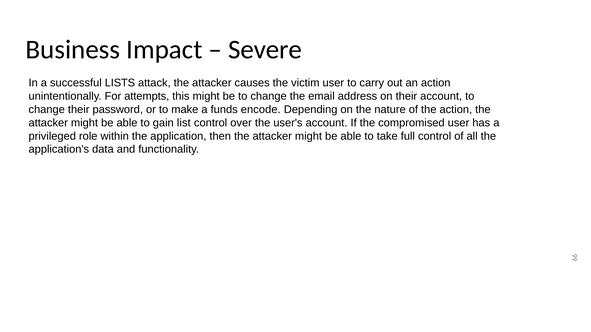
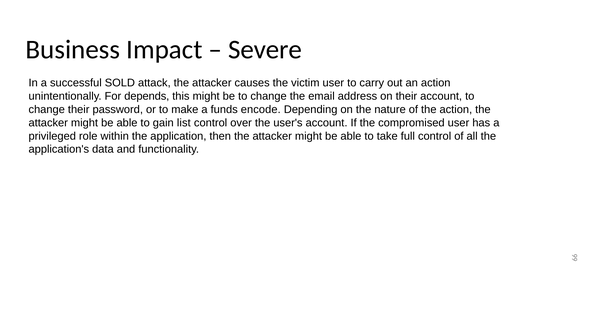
LISTS: LISTS -> SOLD (120, 83)
attempts: attempts -> depends (147, 96)
